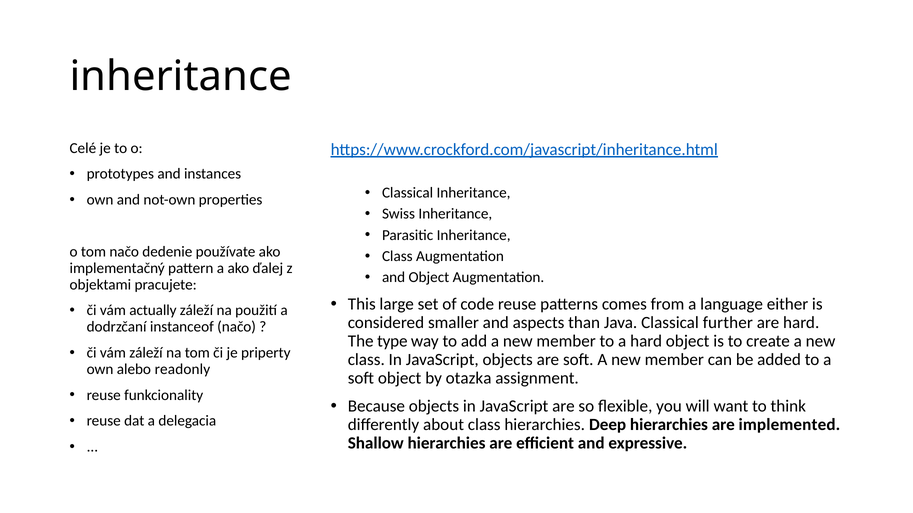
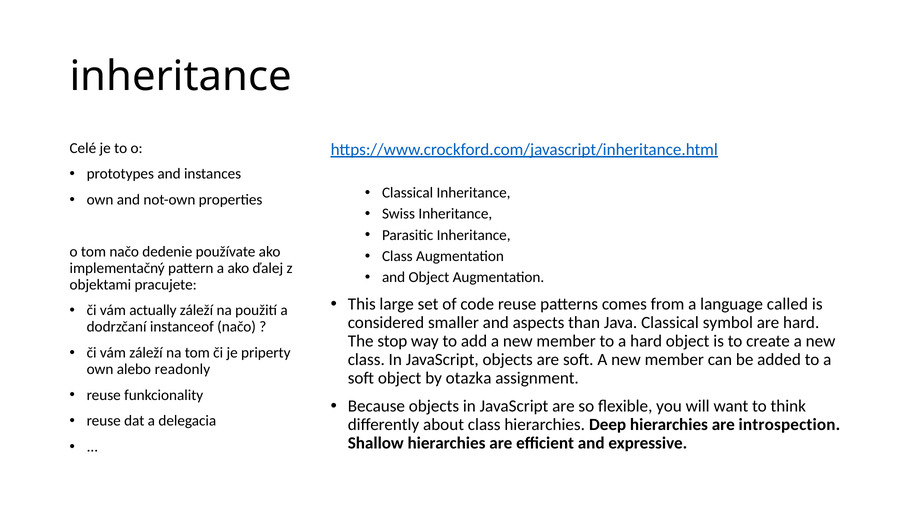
either: either -> called (787, 305)
further: further -> symbol (728, 323)
type: type -> stop (392, 342)
implemented: implemented -> introspection (789, 425)
